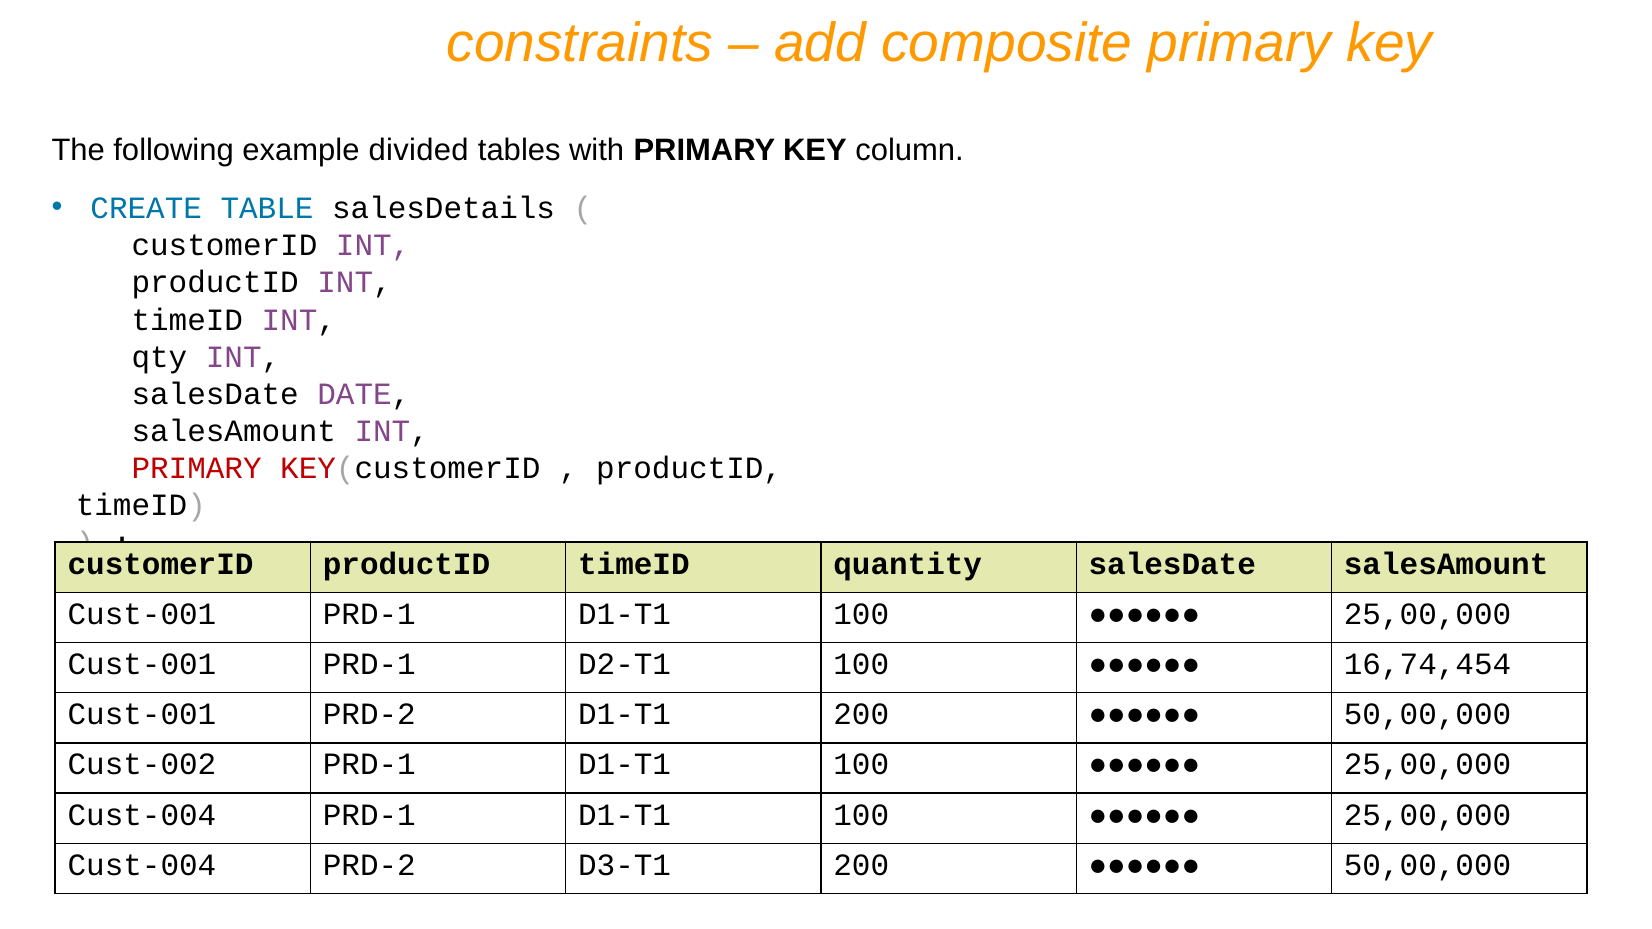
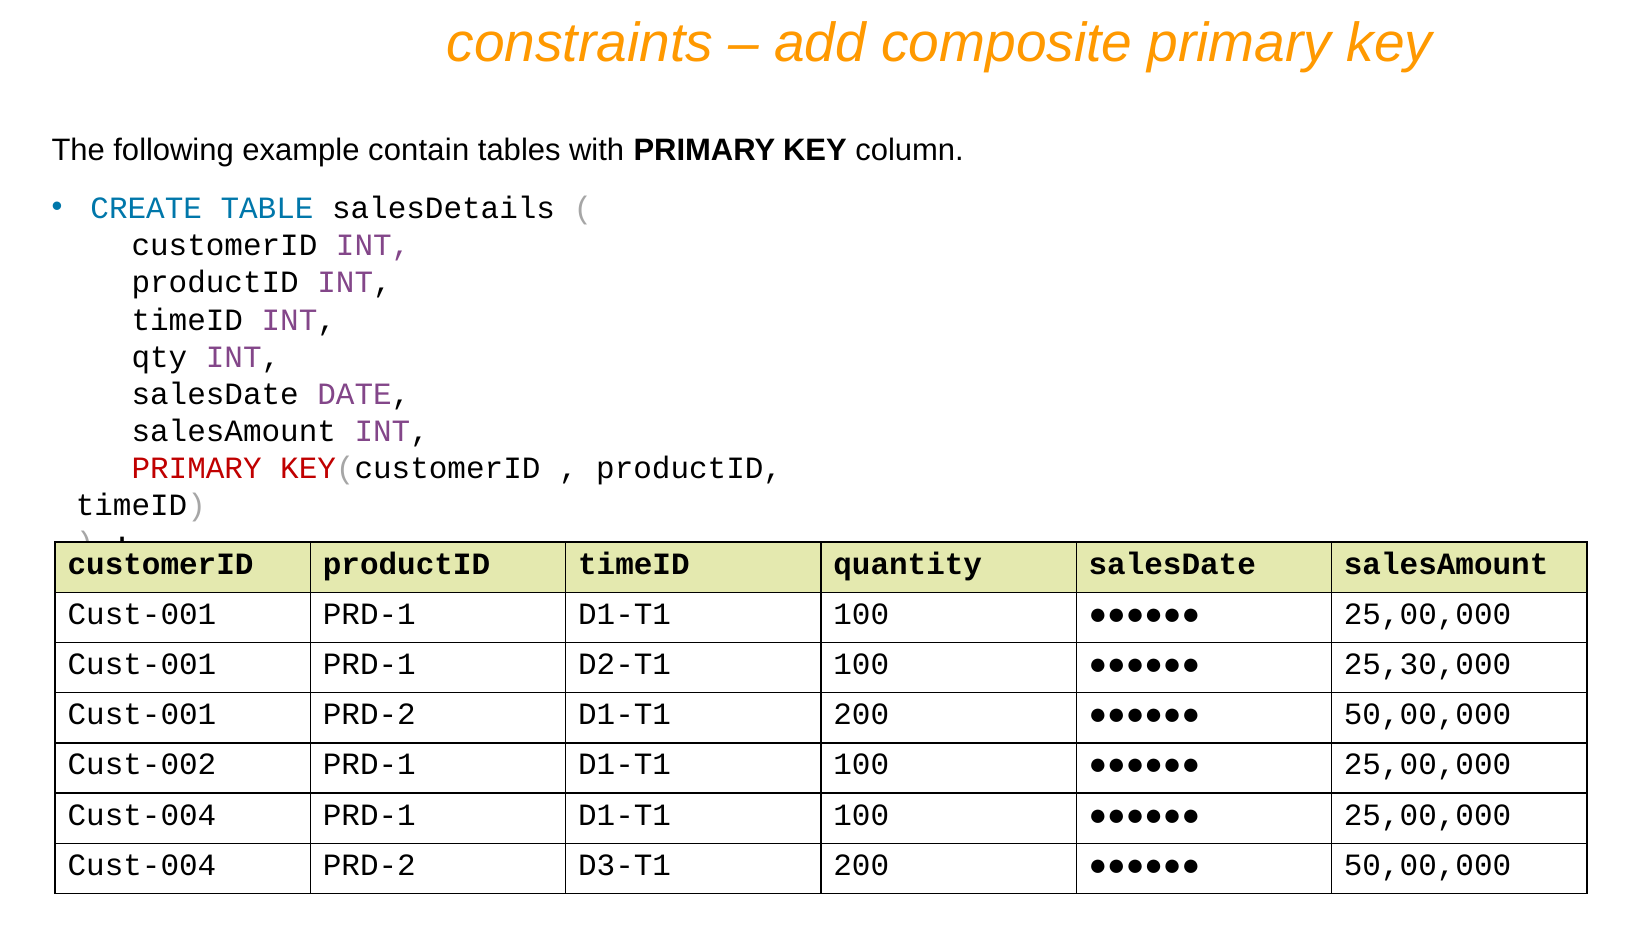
divided: divided -> contain (419, 150)
16,74,454: 16,74,454 -> 25,30,000 (1428, 664)
